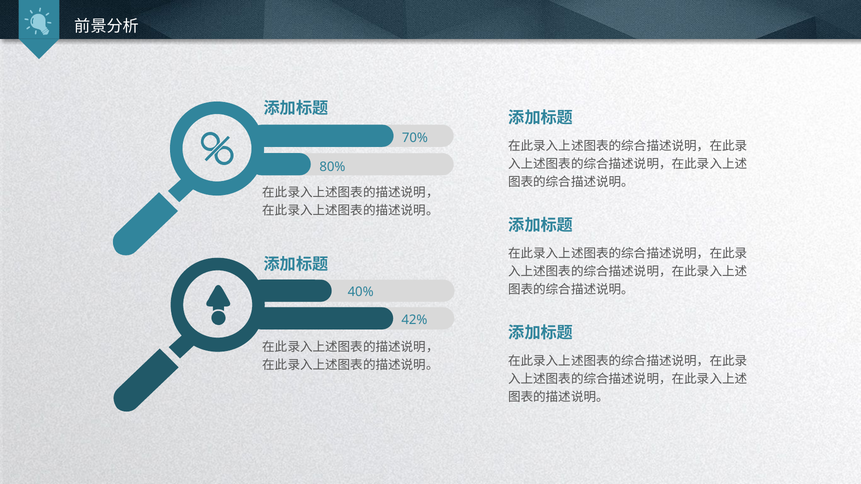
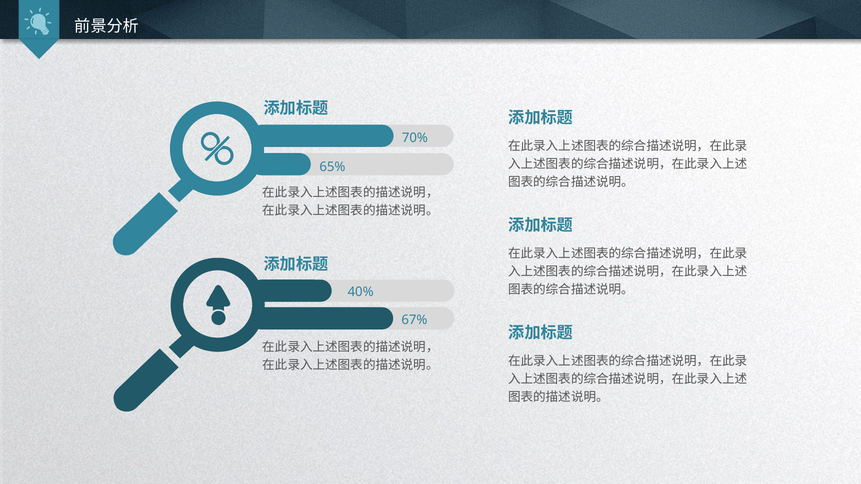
80%: 80% -> 65% (332, 167)
42%: 42% -> 67% (414, 320)
